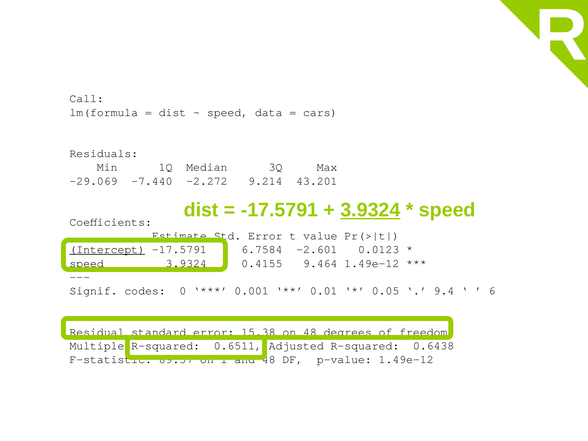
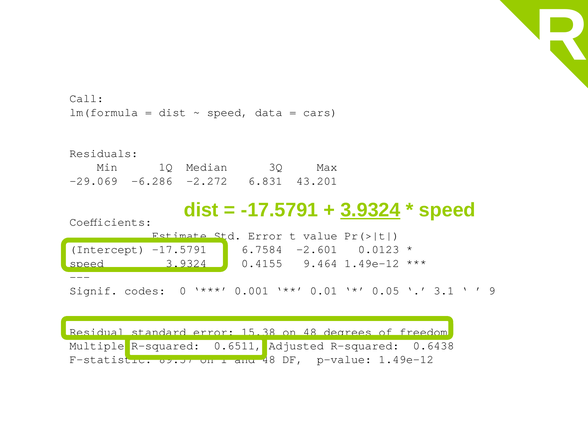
-7.440: -7.440 -> -6.286 (152, 181)
9.214: 9.214 -> 6.831 (265, 181)
Intercept underline: present -> none (107, 250)
9.4: 9.4 -> 3.1 (444, 291)
6: 6 -> 9 (492, 291)
